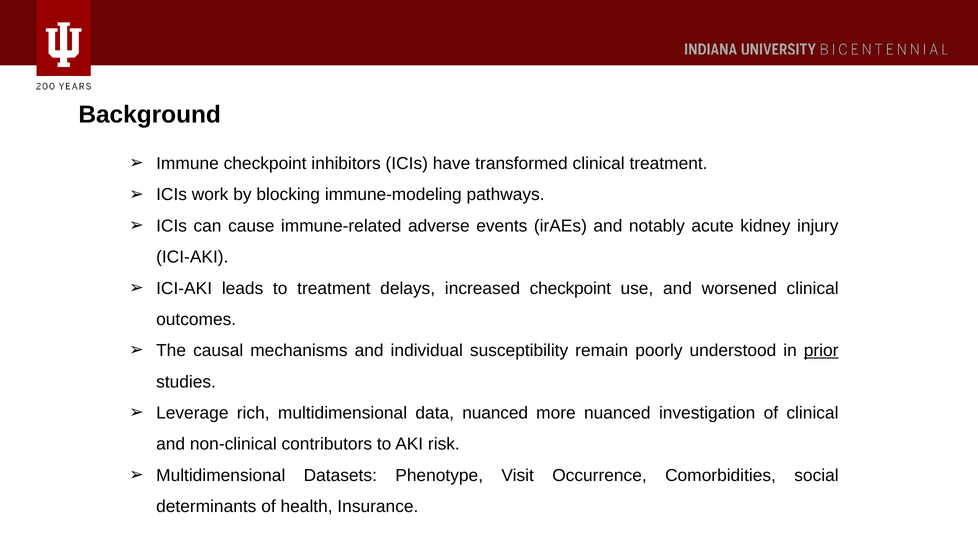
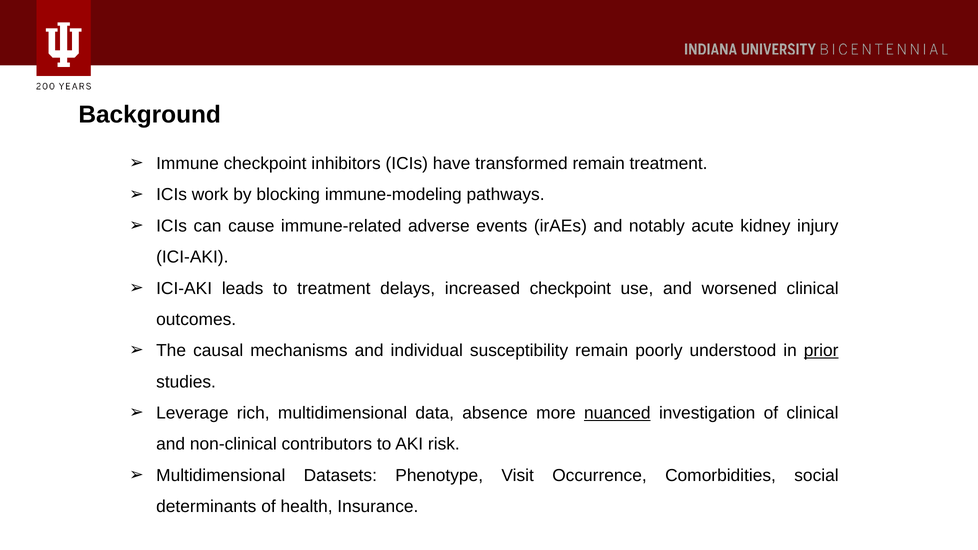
transformed clinical: clinical -> remain (599, 164)
data nuanced: nuanced -> absence (495, 413)
nuanced underline: none -> present (617, 413)
